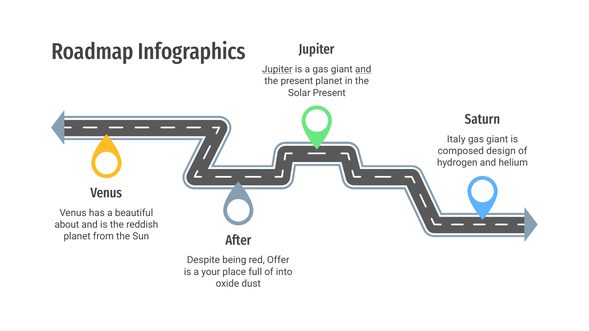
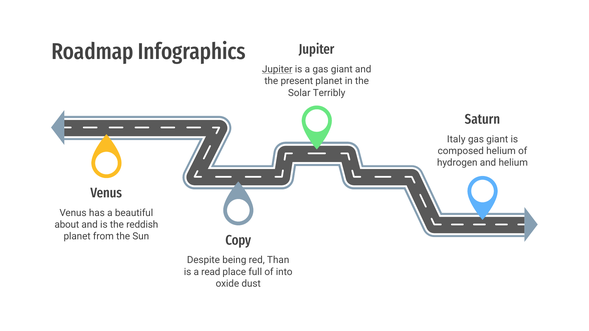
and underline: present -> none (363, 69)
Solar Present: Present -> Terribly (329, 93)
composed design: design -> helium (501, 151)
After: After -> Copy (238, 240)
Offer: Offer -> Than (278, 260)
your: your -> read (211, 272)
